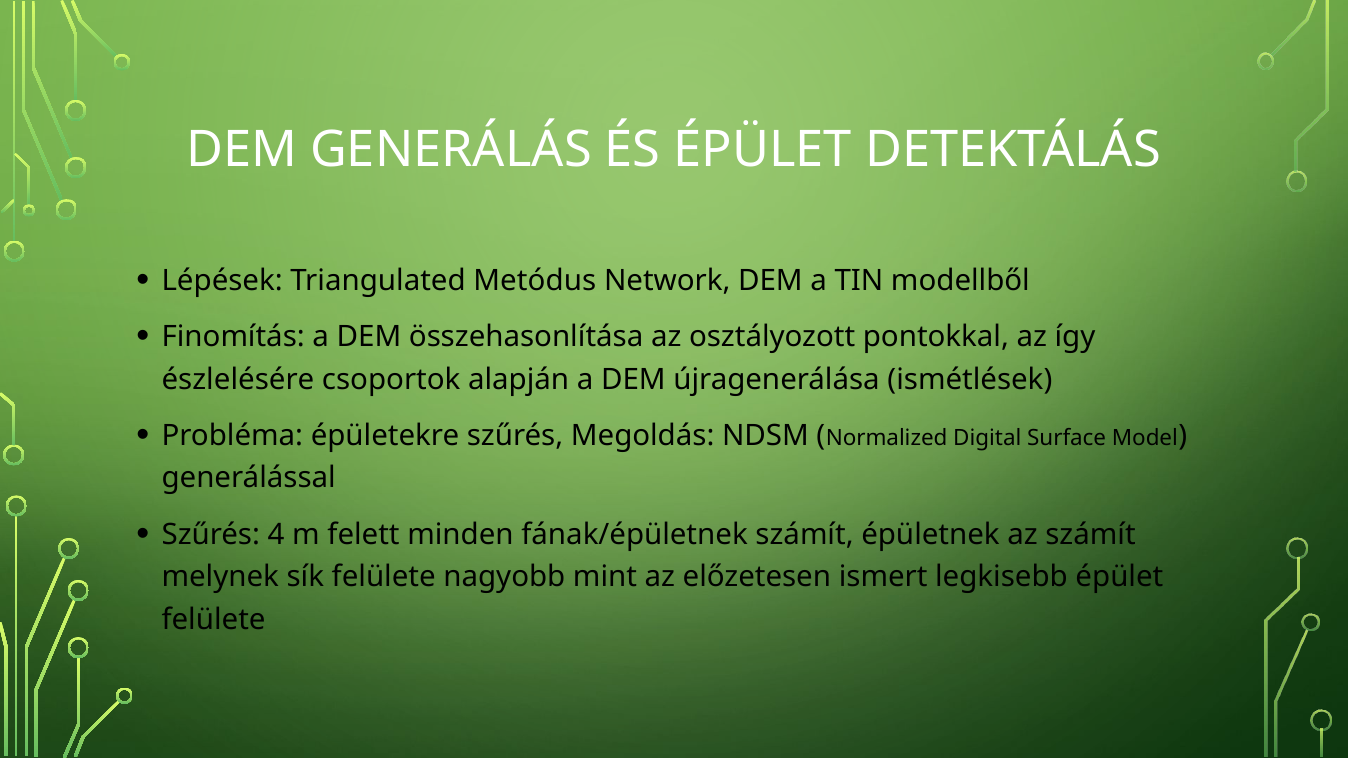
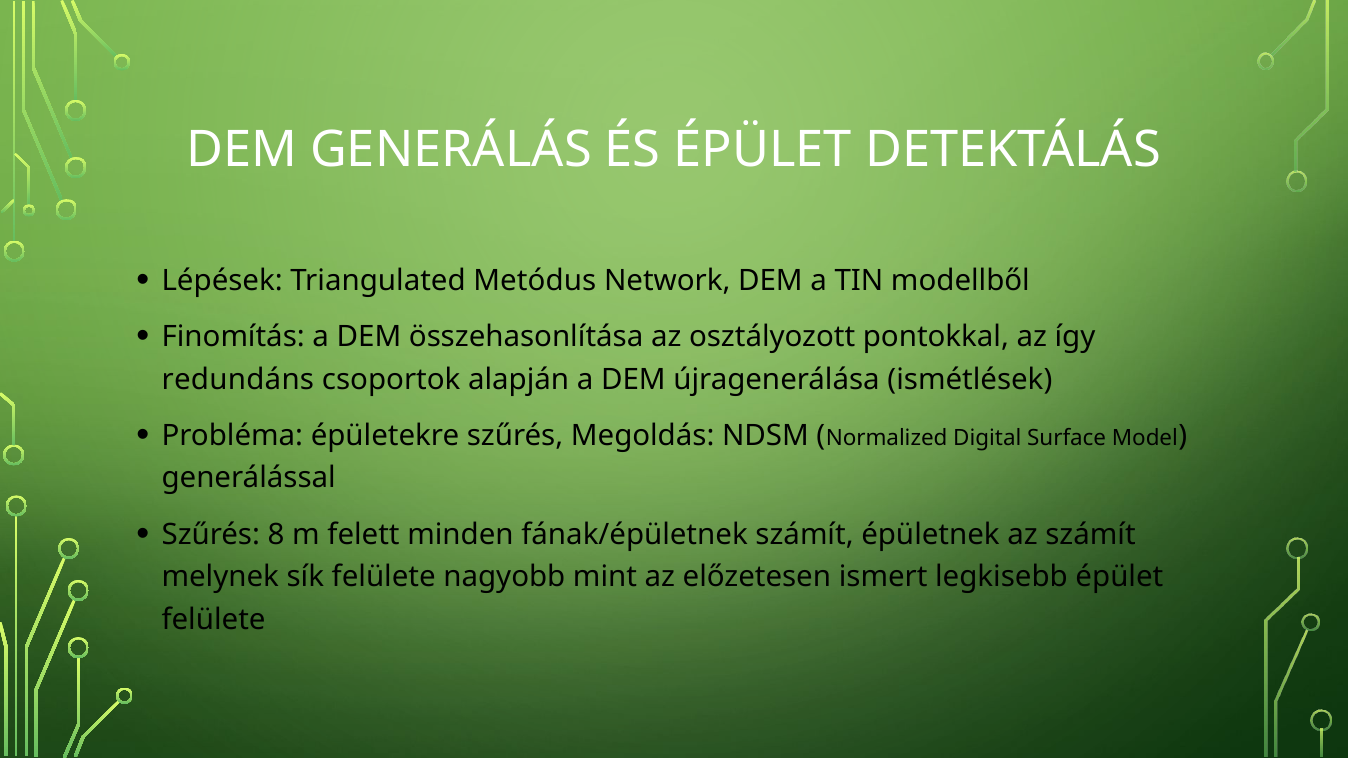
észlelésére: észlelésére -> redundáns (238, 379)
4: 4 -> 8 (276, 535)
